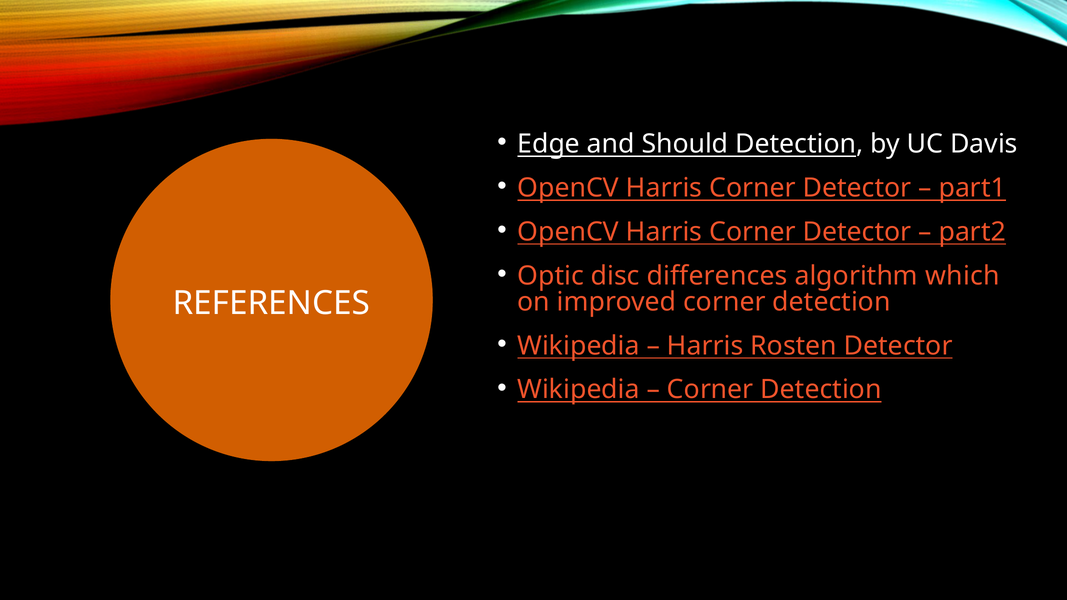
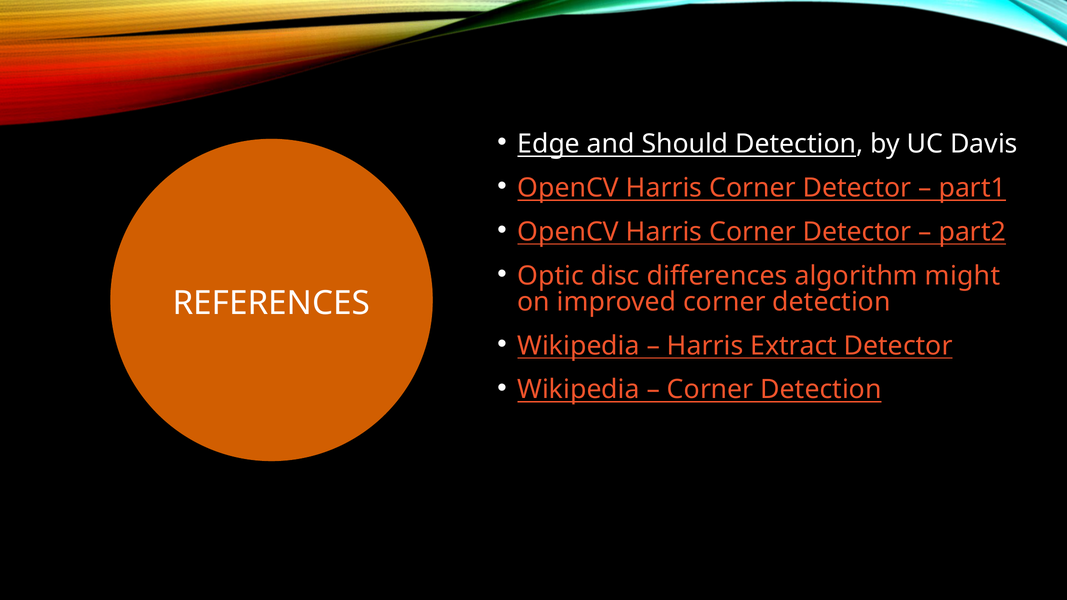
which: which -> might (963, 276)
Rosten: Rosten -> Extract (794, 346)
